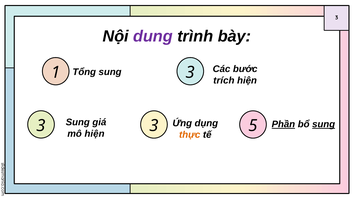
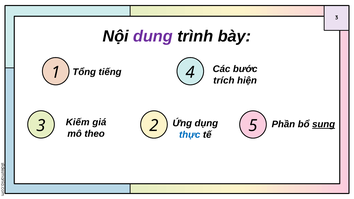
Tổng sung: sung -> tiếng (110, 72)
1 3: 3 -> 4 (190, 72)
Sung: Sung -> Kiếm (78, 122)
Phần underline: present -> none (283, 124)
3: 3 -> 2 (154, 126)
mô hiện: hiện -> theo (95, 134)
thực colour: orange -> blue (190, 135)
